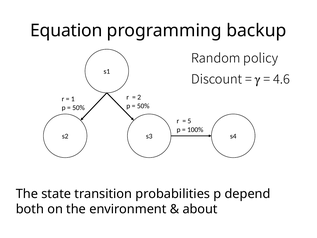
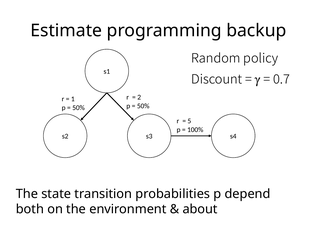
Equation: Equation -> Estimate (66, 31)
4.6: 4.6 -> 0.7 (282, 79)
